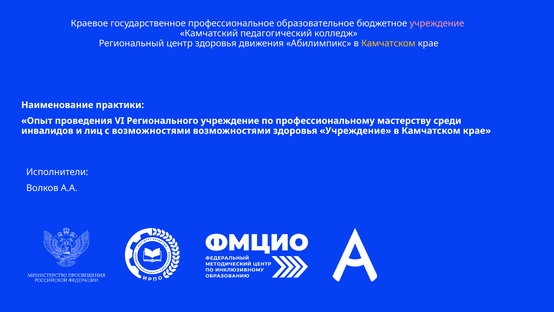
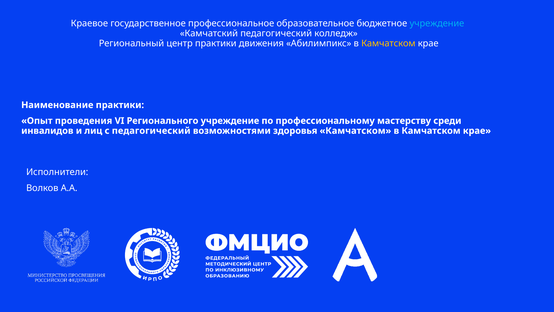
учреждение colour: pink -> light blue (437, 24)
центр здоровья: здоровья -> практики (216, 43)
с возможностями: возможностями -> педагогический (151, 131)
здоровья Учреждение: Учреждение -> Камчатском (355, 131)
